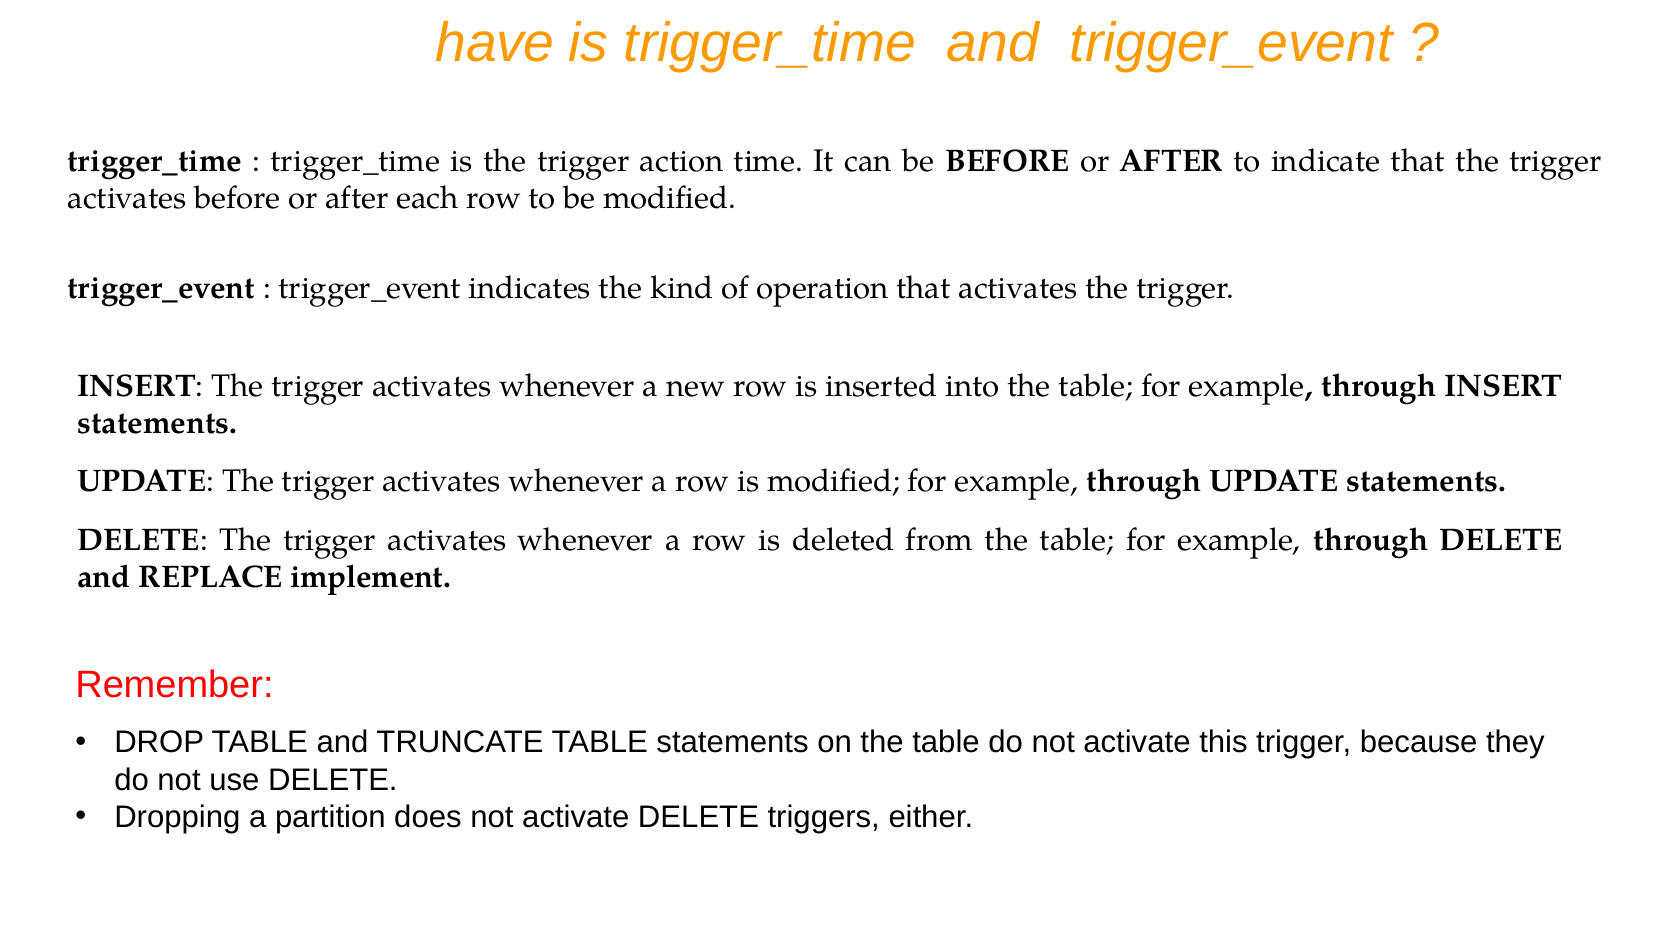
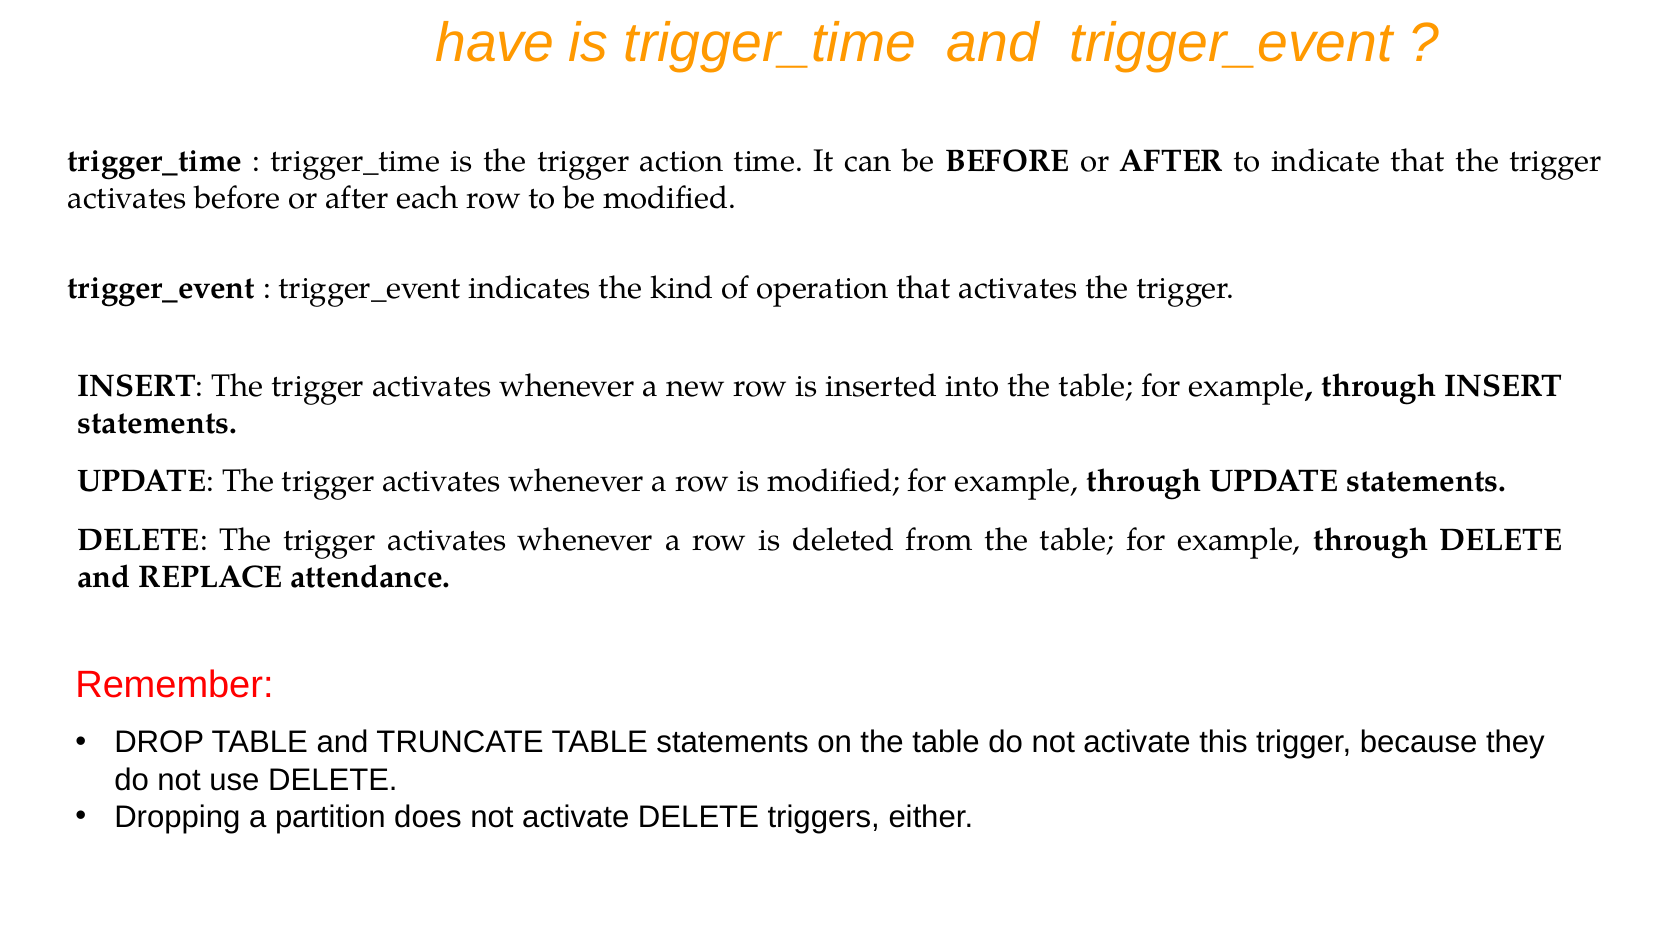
implement: implement -> attendance (370, 577)
